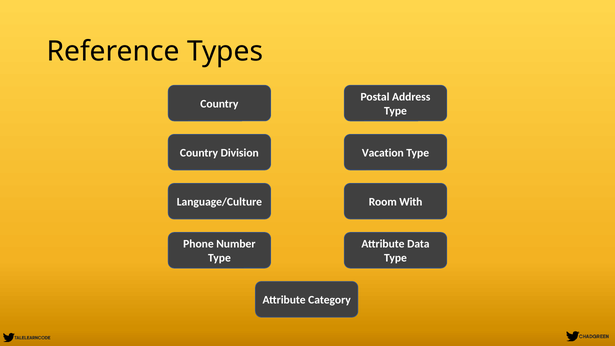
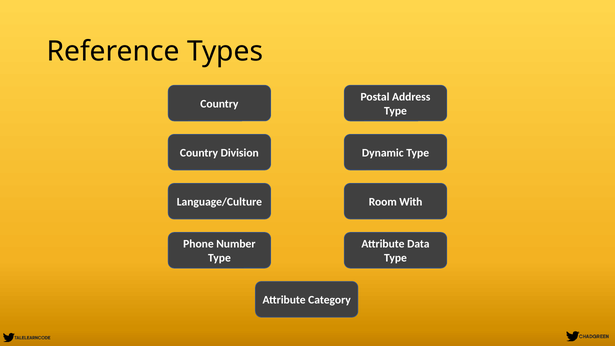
Vacation: Vacation -> Dynamic (383, 153)
